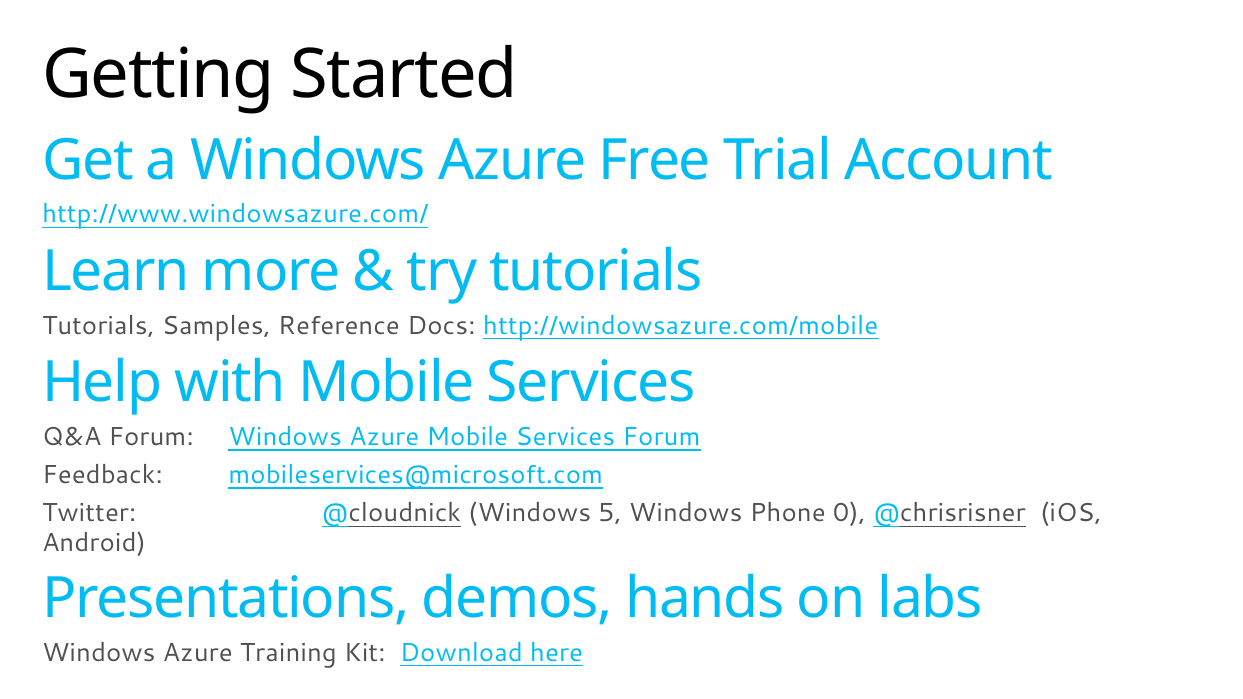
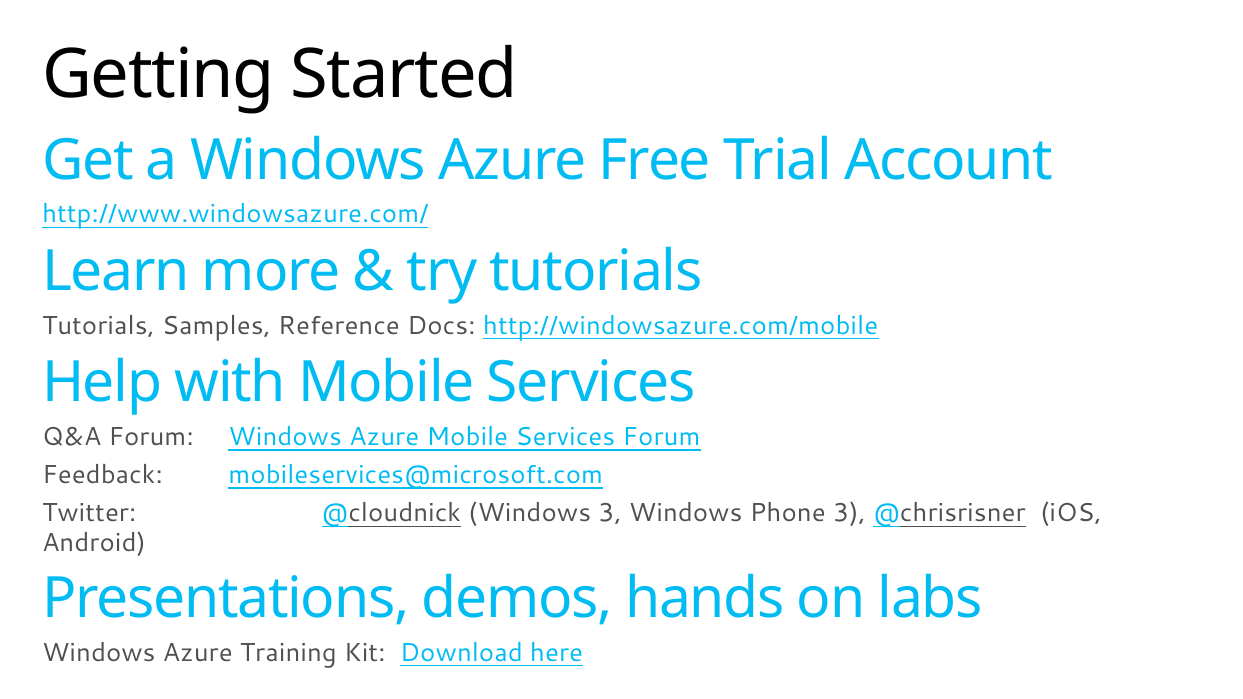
Windows 5: 5 -> 3 (610, 514)
Phone 0: 0 -> 3 (849, 514)
